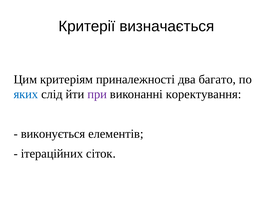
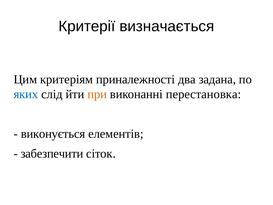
багато: багато -> задана (217, 79)
при colour: purple -> orange (97, 94)
коректування: коректування -> перестановка (204, 94)
ітераційних: ітераційних -> забезпечити (52, 153)
